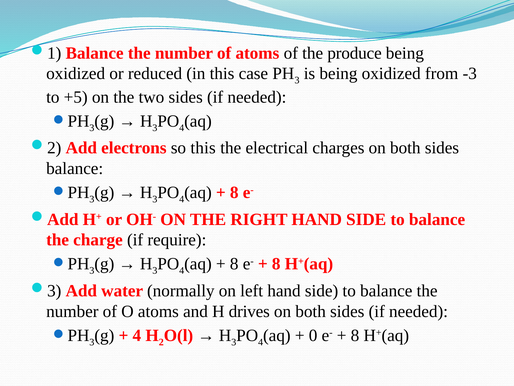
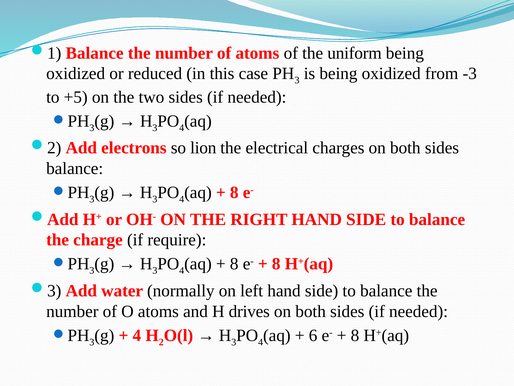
produce: produce -> uniform (355, 53)
so this: this -> lion (203, 148)
0: 0 -> 6 (313, 335)
